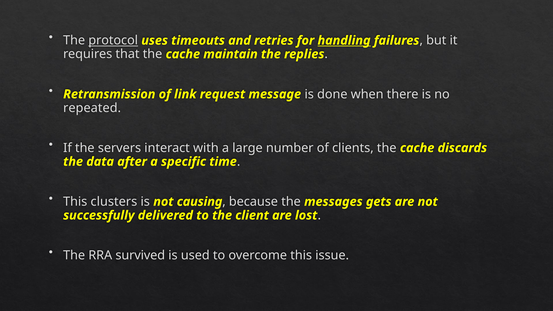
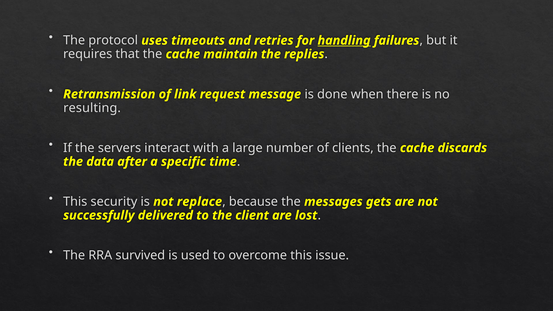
protocol underline: present -> none (113, 40)
repeated: repeated -> resulting (92, 108)
clusters: clusters -> security (114, 202)
causing: causing -> replace (199, 202)
